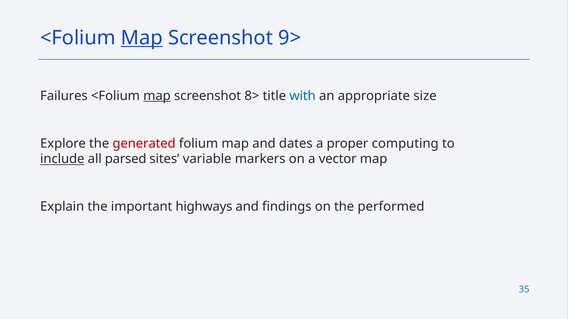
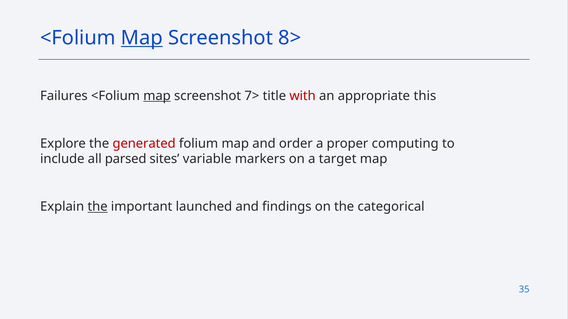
9>: 9> -> 8> (290, 38)
8>: 8> -> 7> (252, 96)
with colour: blue -> red (303, 96)
size: size -> this (425, 96)
dates: dates -> order (296, 144)
include underline: present -> none (62, 159)
vector: vector -> target (338, 159)
the underline: none -> present (98, 207)
highways: highways -> launched (204, 207)
performed: performed -> categorical (391, 207)
